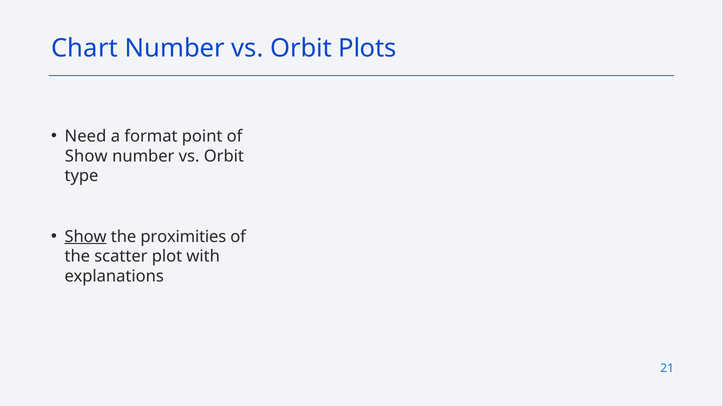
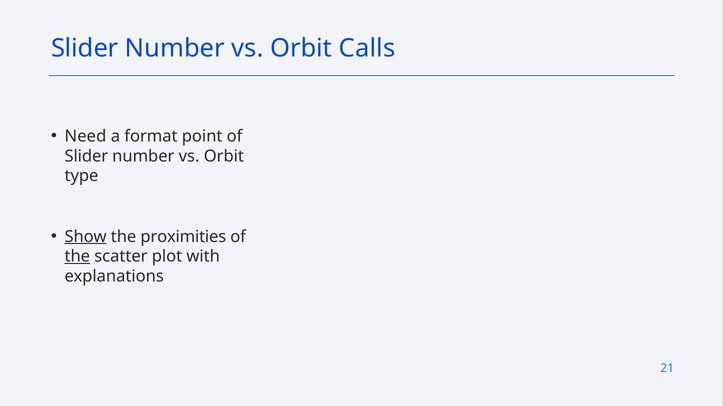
Chart: Chart -> Slider (85, 48)
Plots: Plots -> Calls (367, 48)
Show: Show -> Slider (86, 156)
the underline: none -> present (77, 257)
